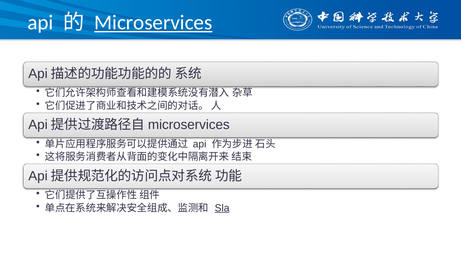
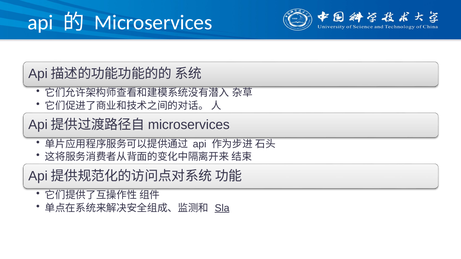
Microservices underline: present -> none (153, 23)
